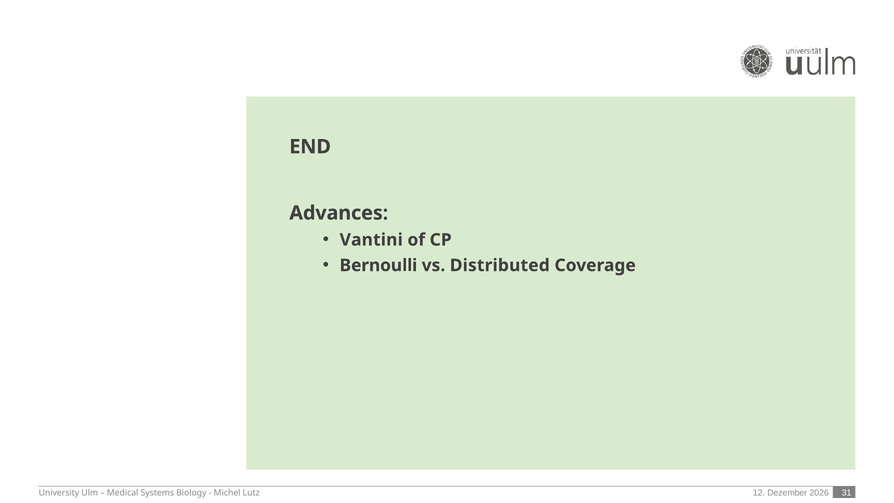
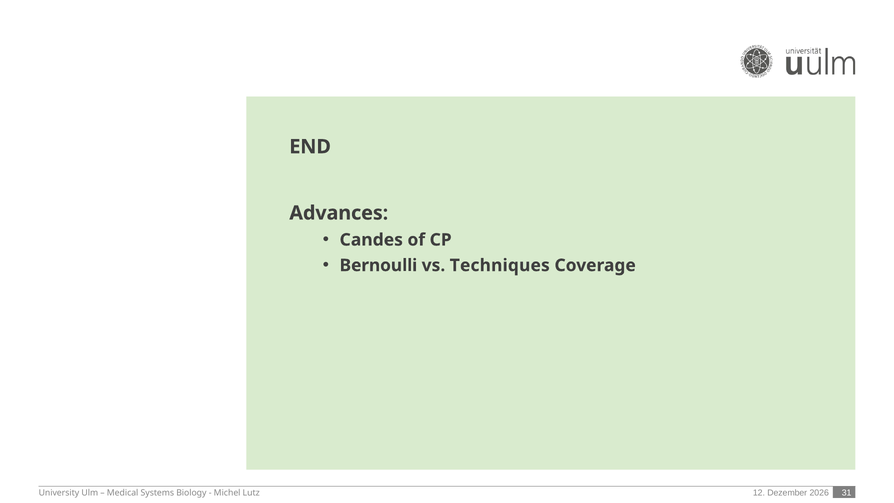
Vantini: Vantini -> Candes (371, 240)
Distributed: Distributed -> Techniques (500, 265)
